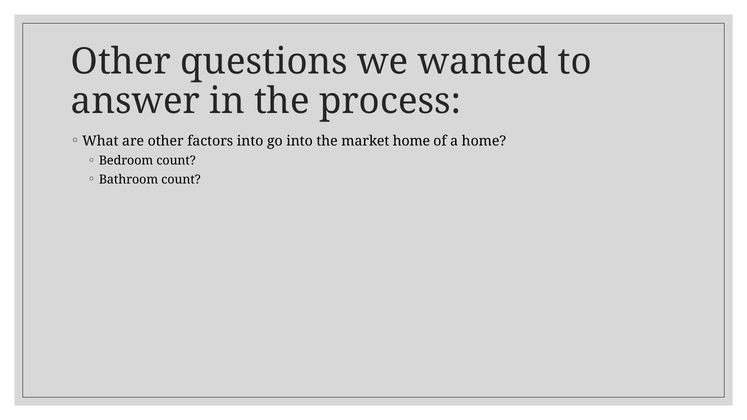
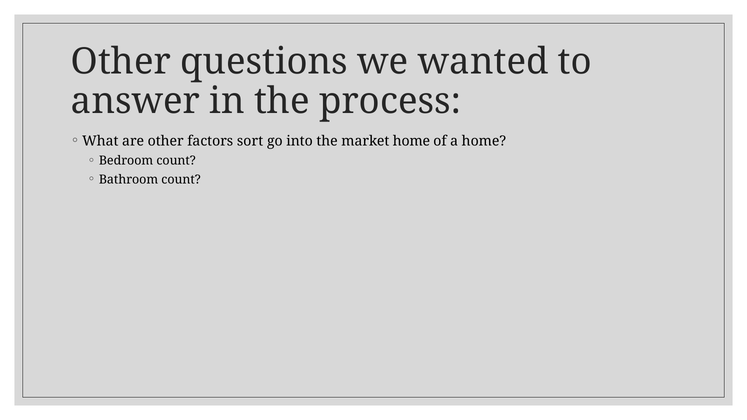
factors into: into -> sort (250, 141)
